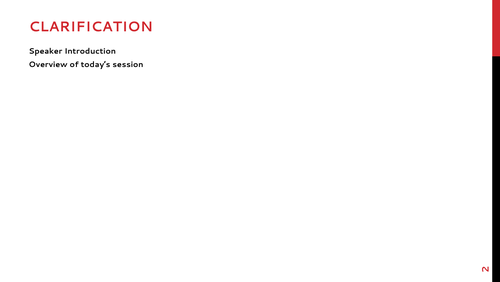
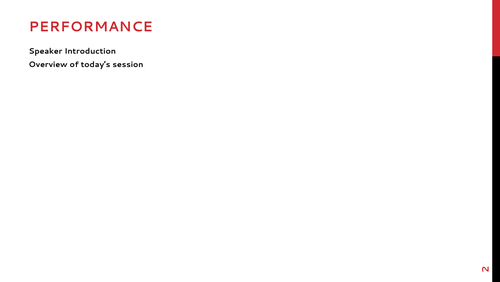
CLARIFICATION: CLARIFICATION -> PERFORMANCE (91, 27)
